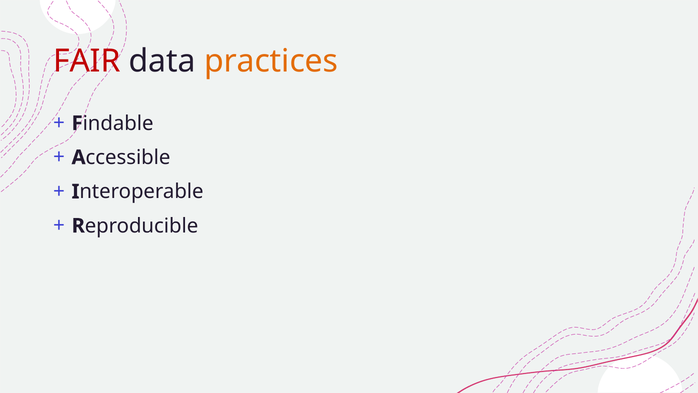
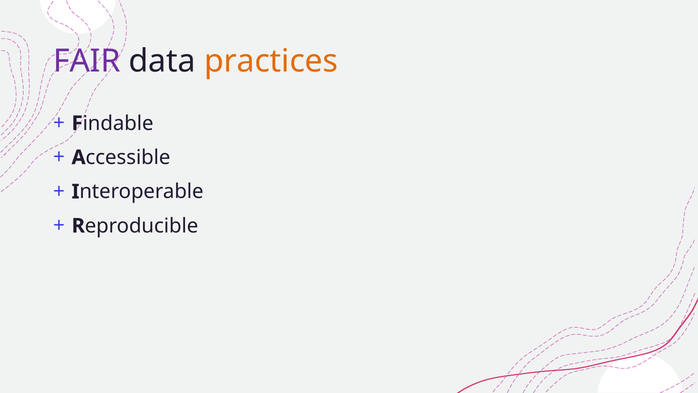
FAIR colour: red -> purple (87, 61)
